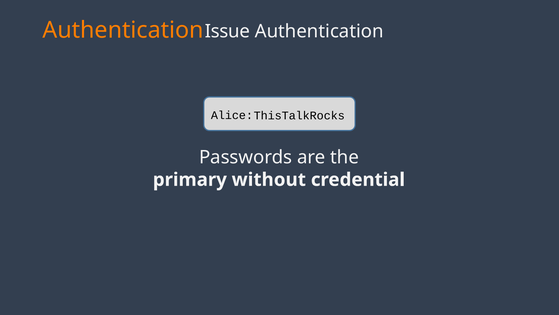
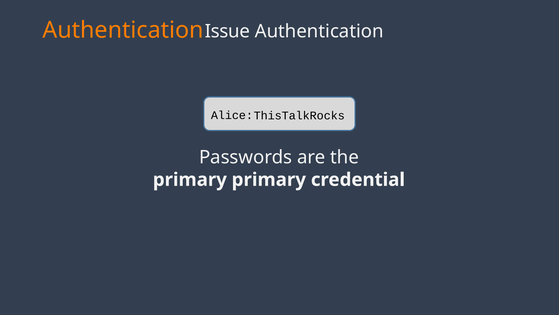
primary without: without -> primary (269, 179)
